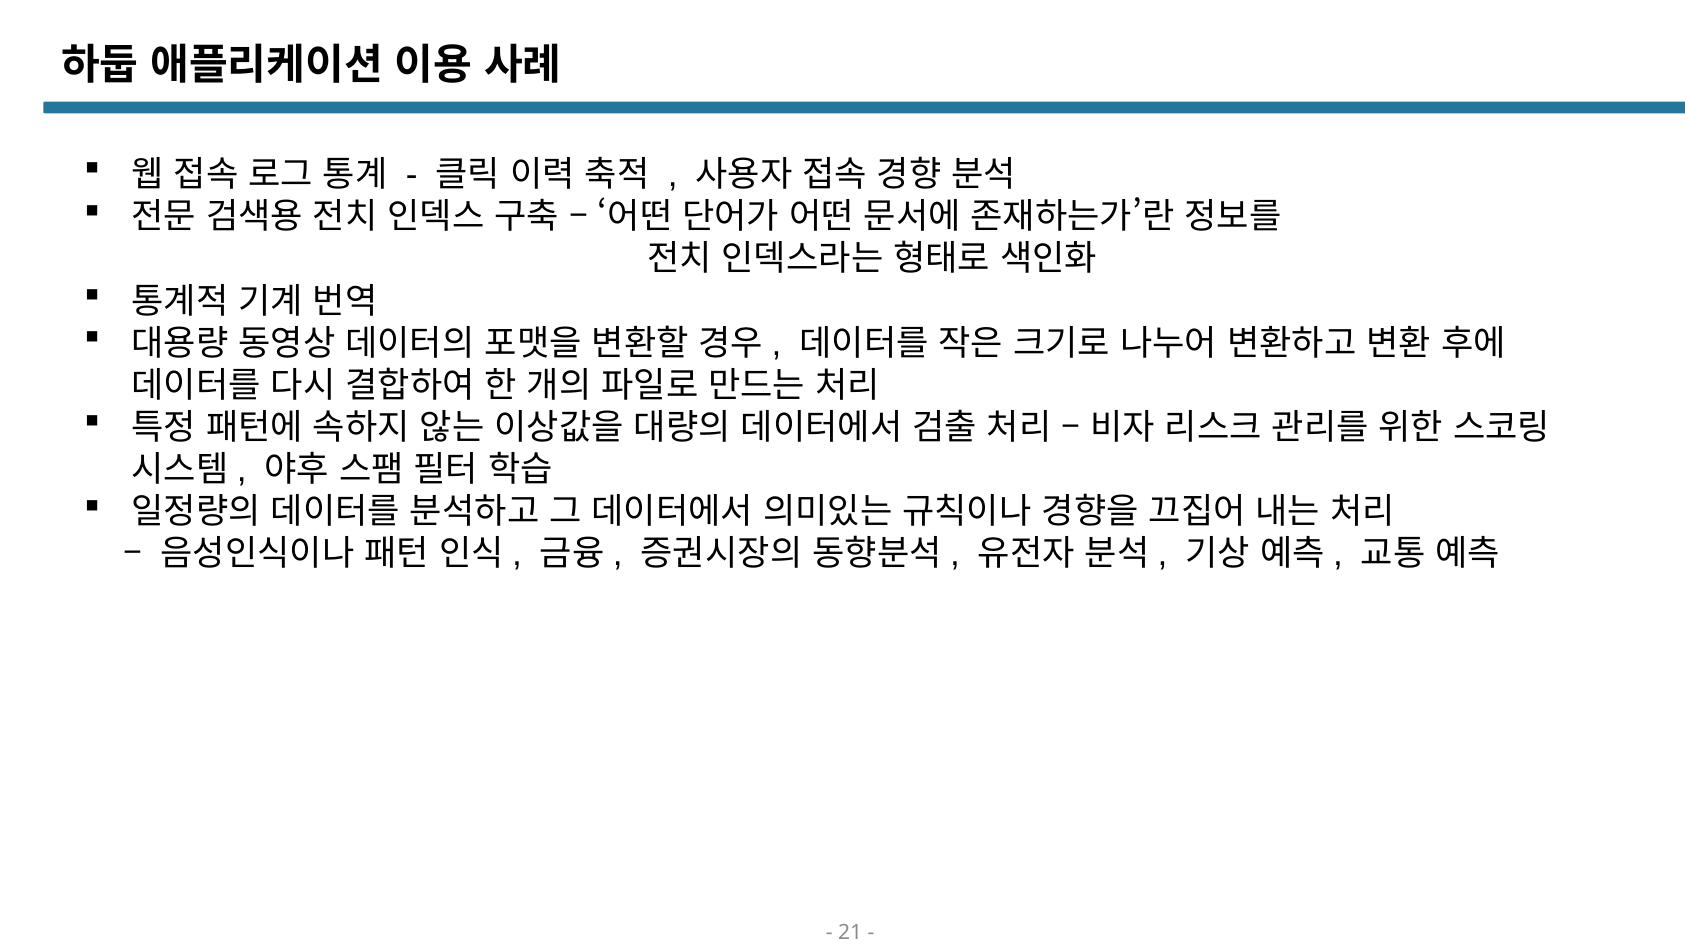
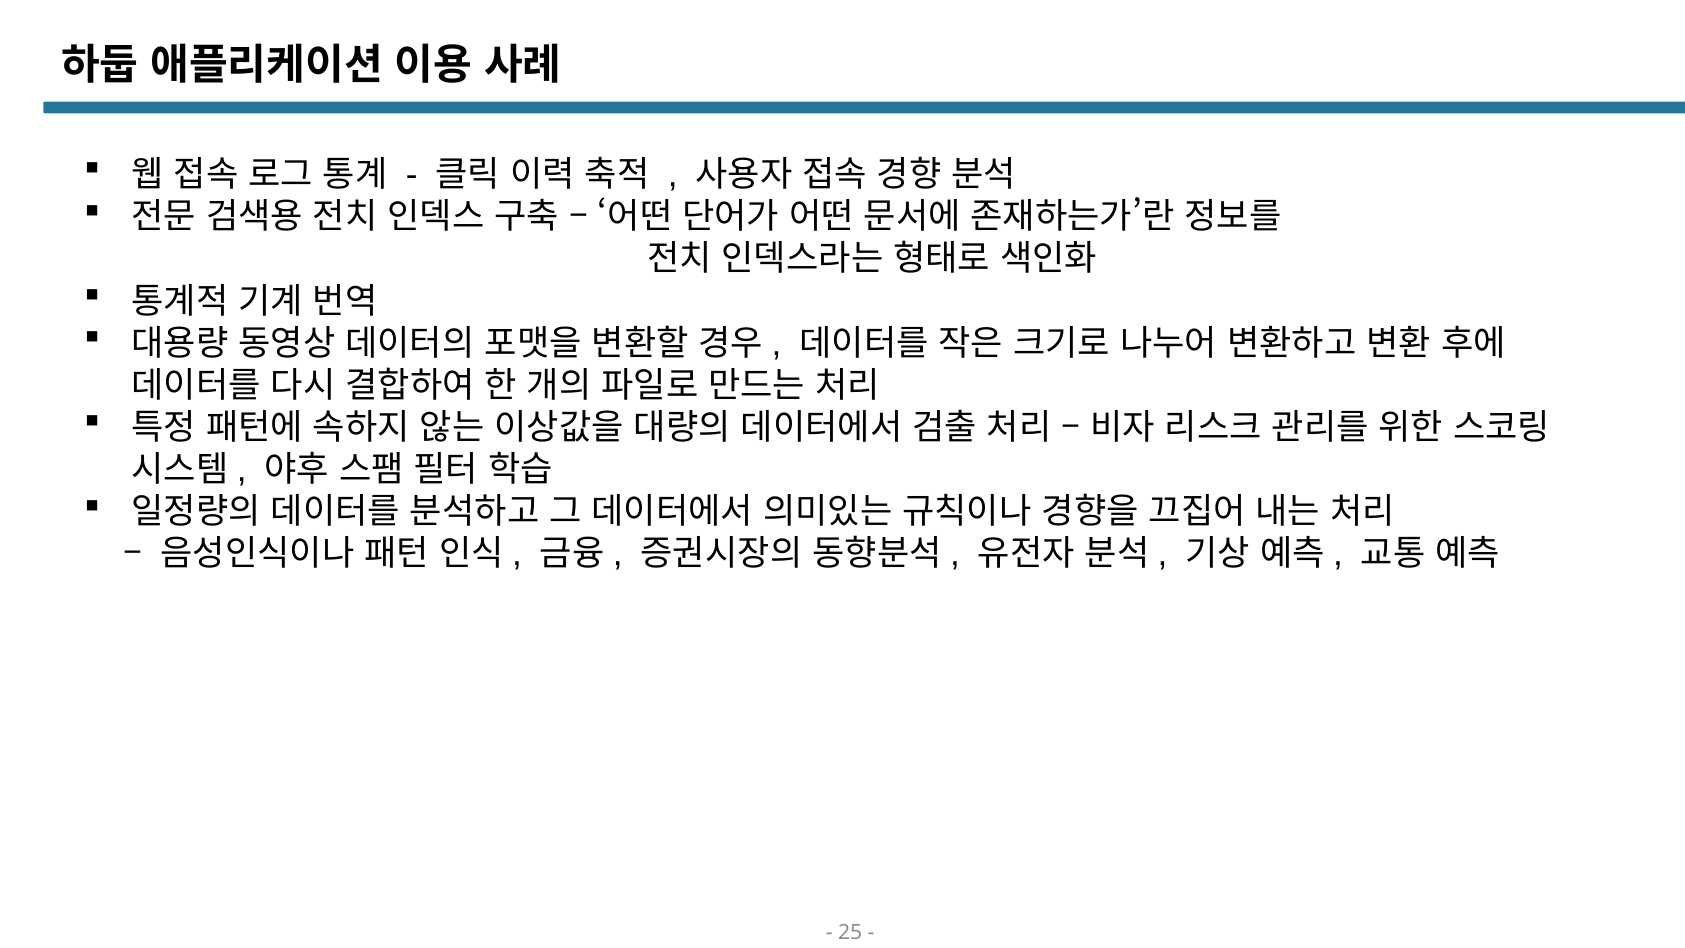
21: 21 -> 25 (850, 933)
